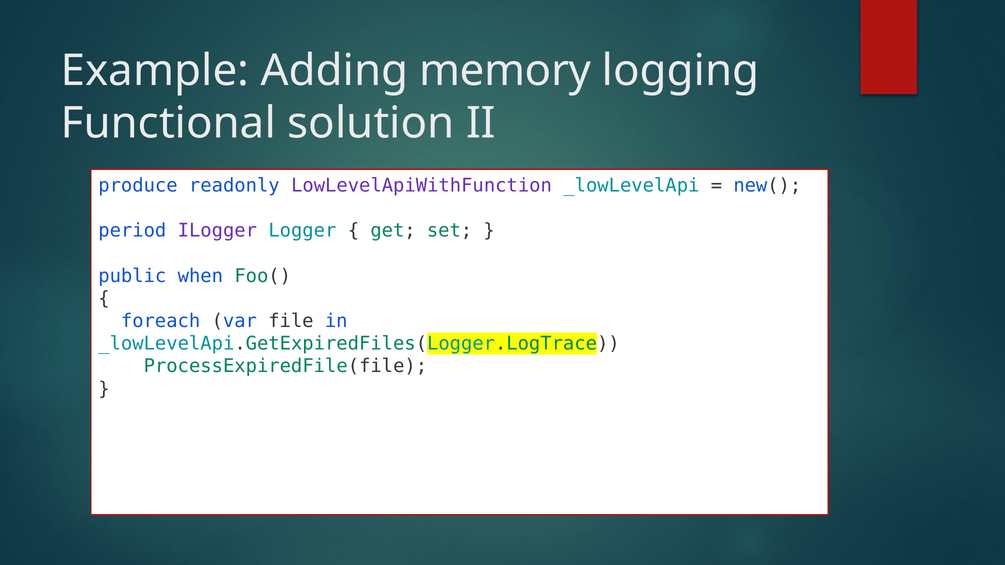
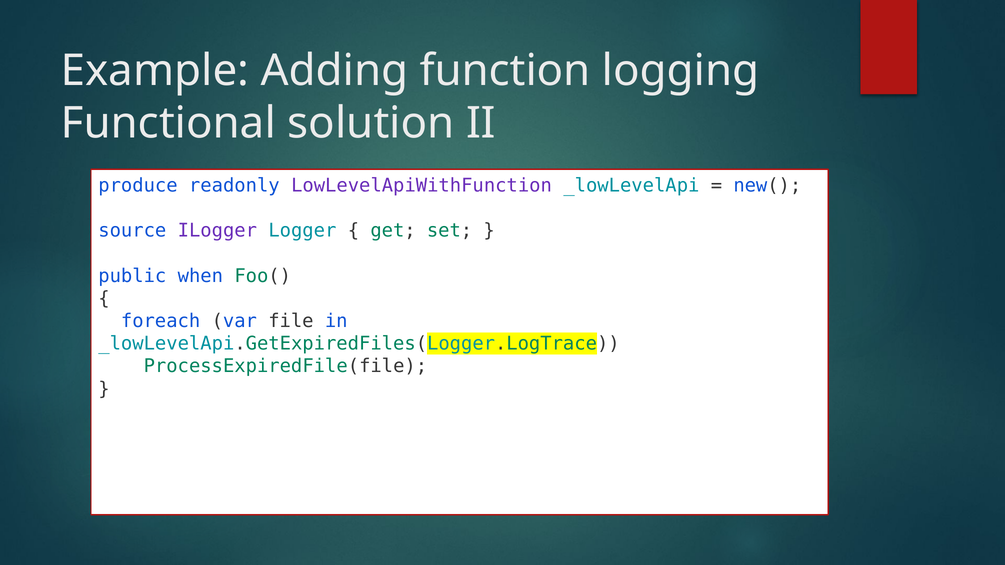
memory: memory -> function (505, 71)
period: period -> source (132, 231)
